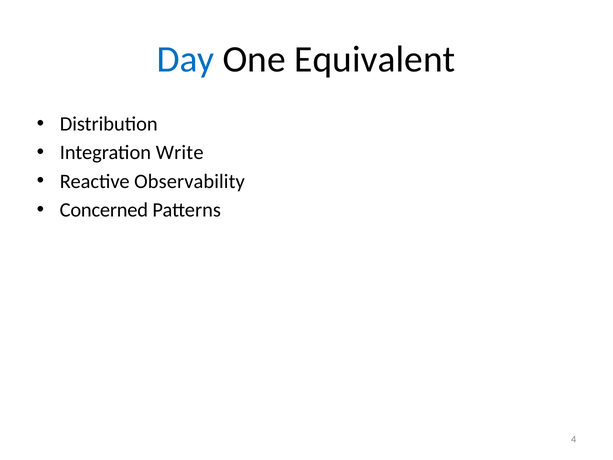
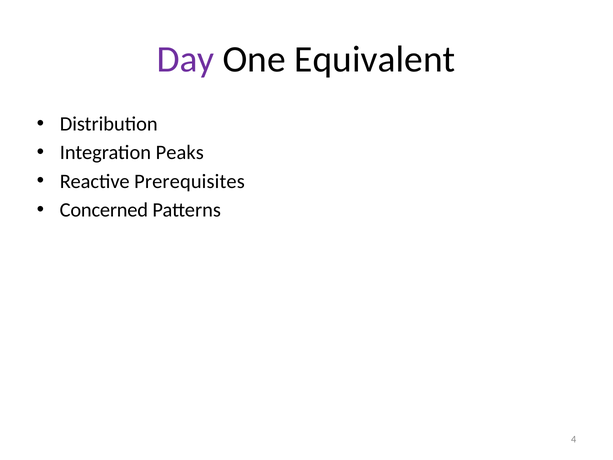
Day colour: blue -> purple (186, 59)
Write: Write -> Peaks (180, 153)
Observability: Observability -> Prerequisites (190, 181)
